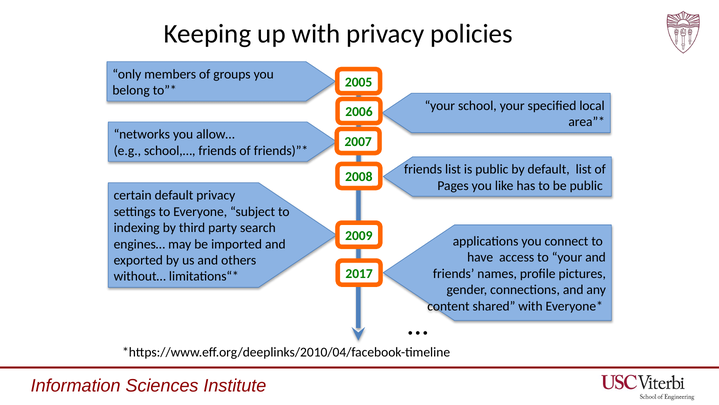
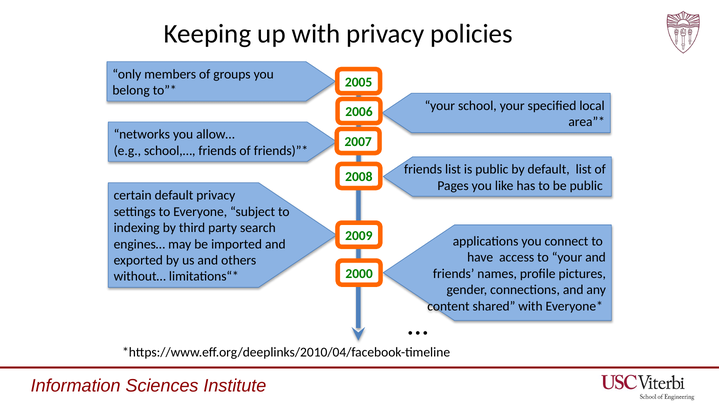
2017: 2017 -> 2000 (359, 273)
